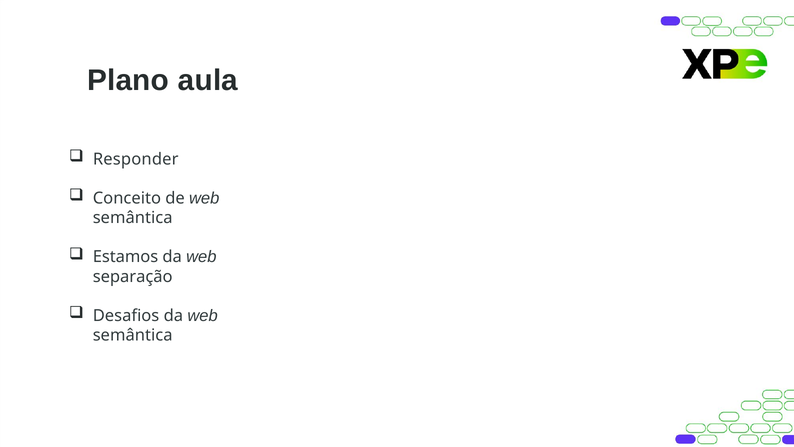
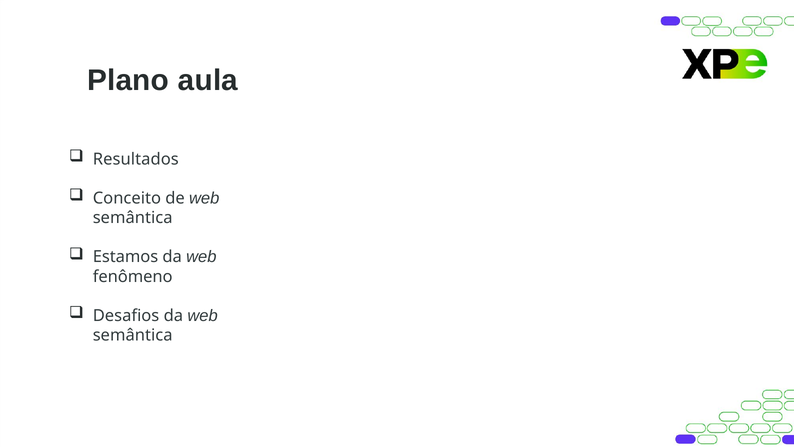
Responder: Responder -> Resultados (136, 159)
separação: separação -> fenômeno (133, 276)
